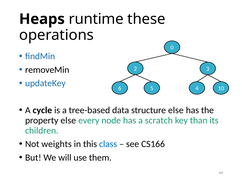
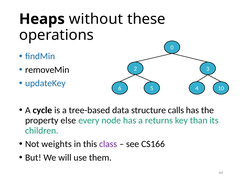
runtime: runtime -> without (96, 19)
structure else: else -> calls (176, 111)
scratch: scratch -> returns (159, 121)
class colour: blue -> purple (108, 144)
